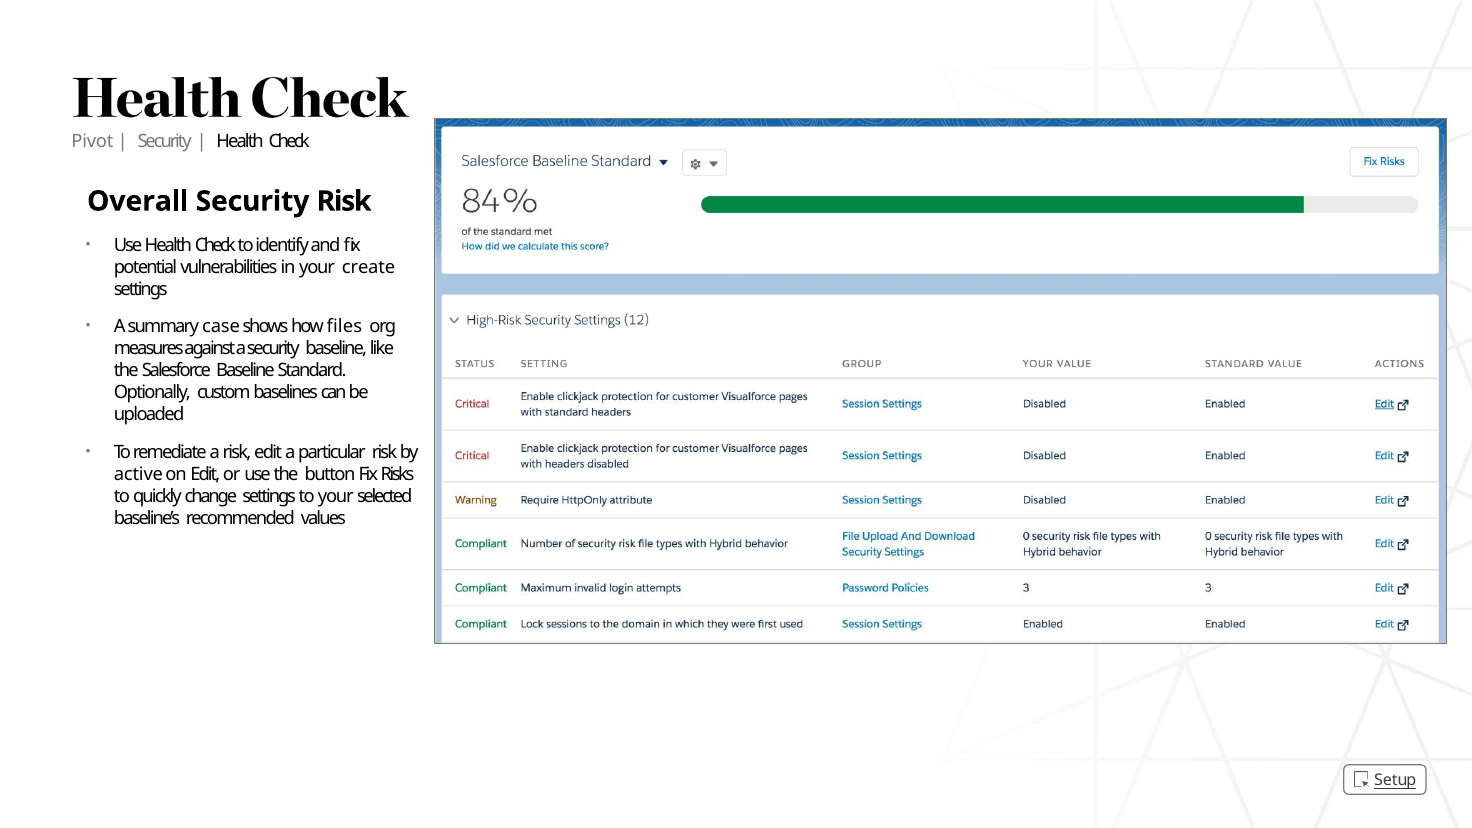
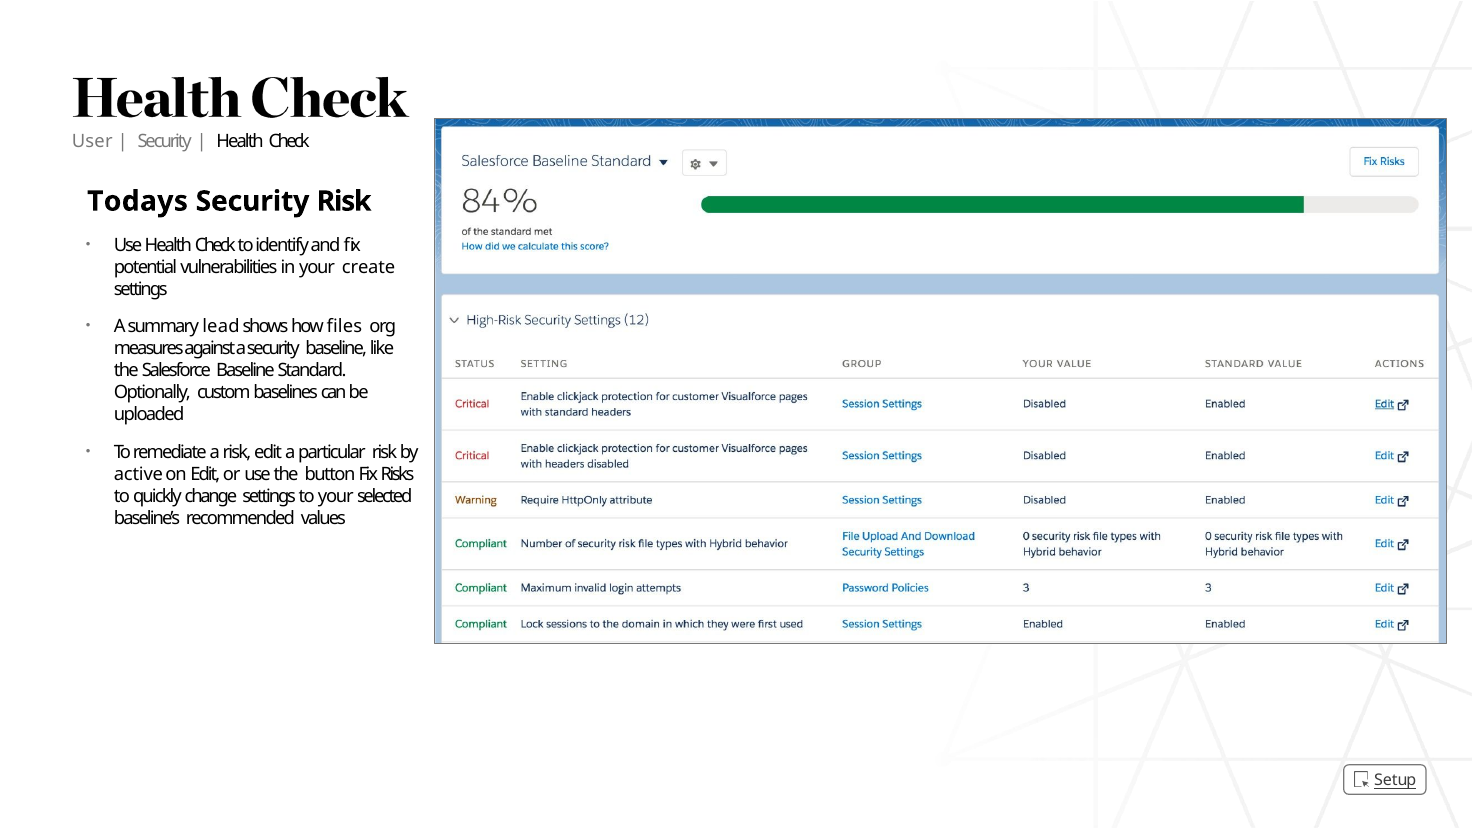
Pivot: Pivot -> User (92, 141)
Overall: Overall -> Todays (138, 201)
case: case -> lead (221, 326)
